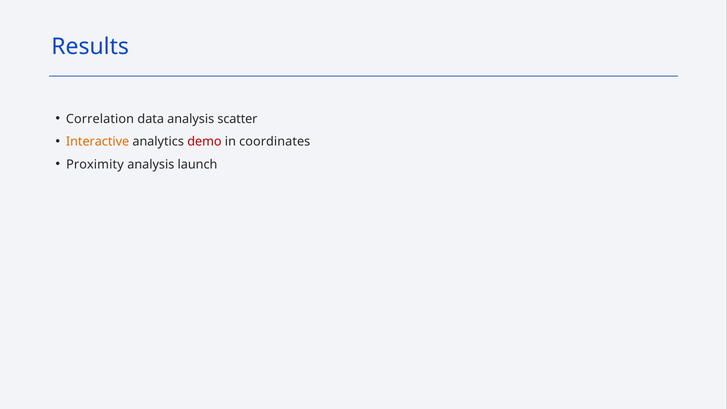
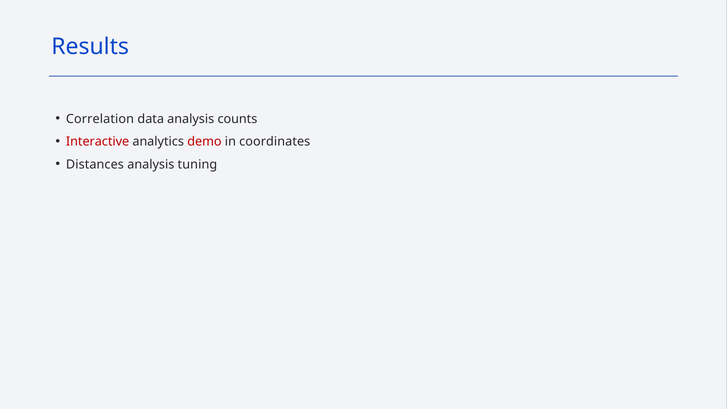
scatter: scatter -> counts (237, 119)
Interactive colour: orange -> red (98, 142)
Proximity: Proximity -> Distances (95, 164)
launch: launch -> tuning (197, 164)
